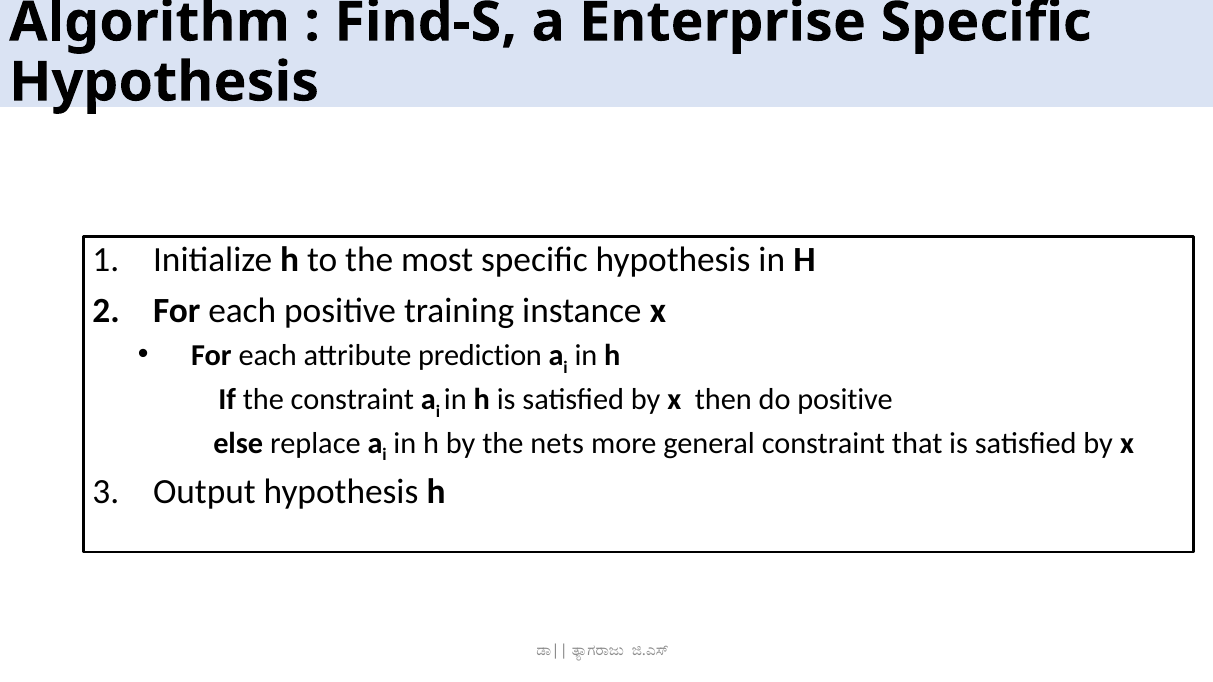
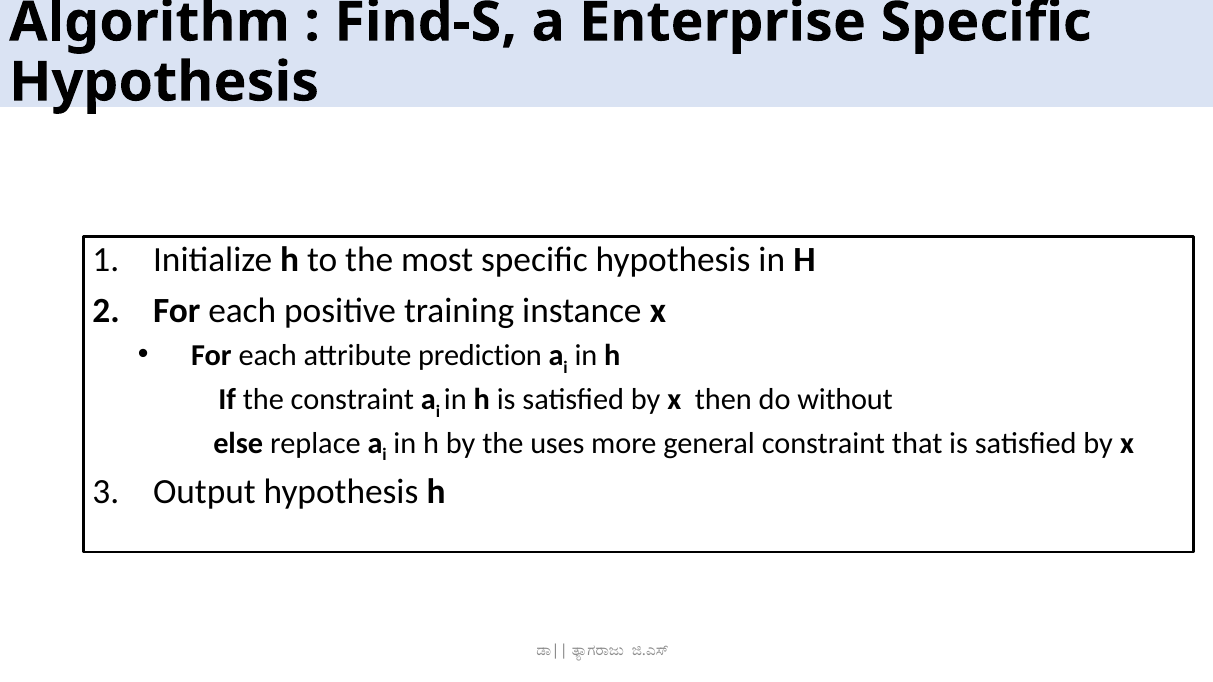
do positive: positive -> without (845, 400)
nets: nets -> uses (557, 443)
